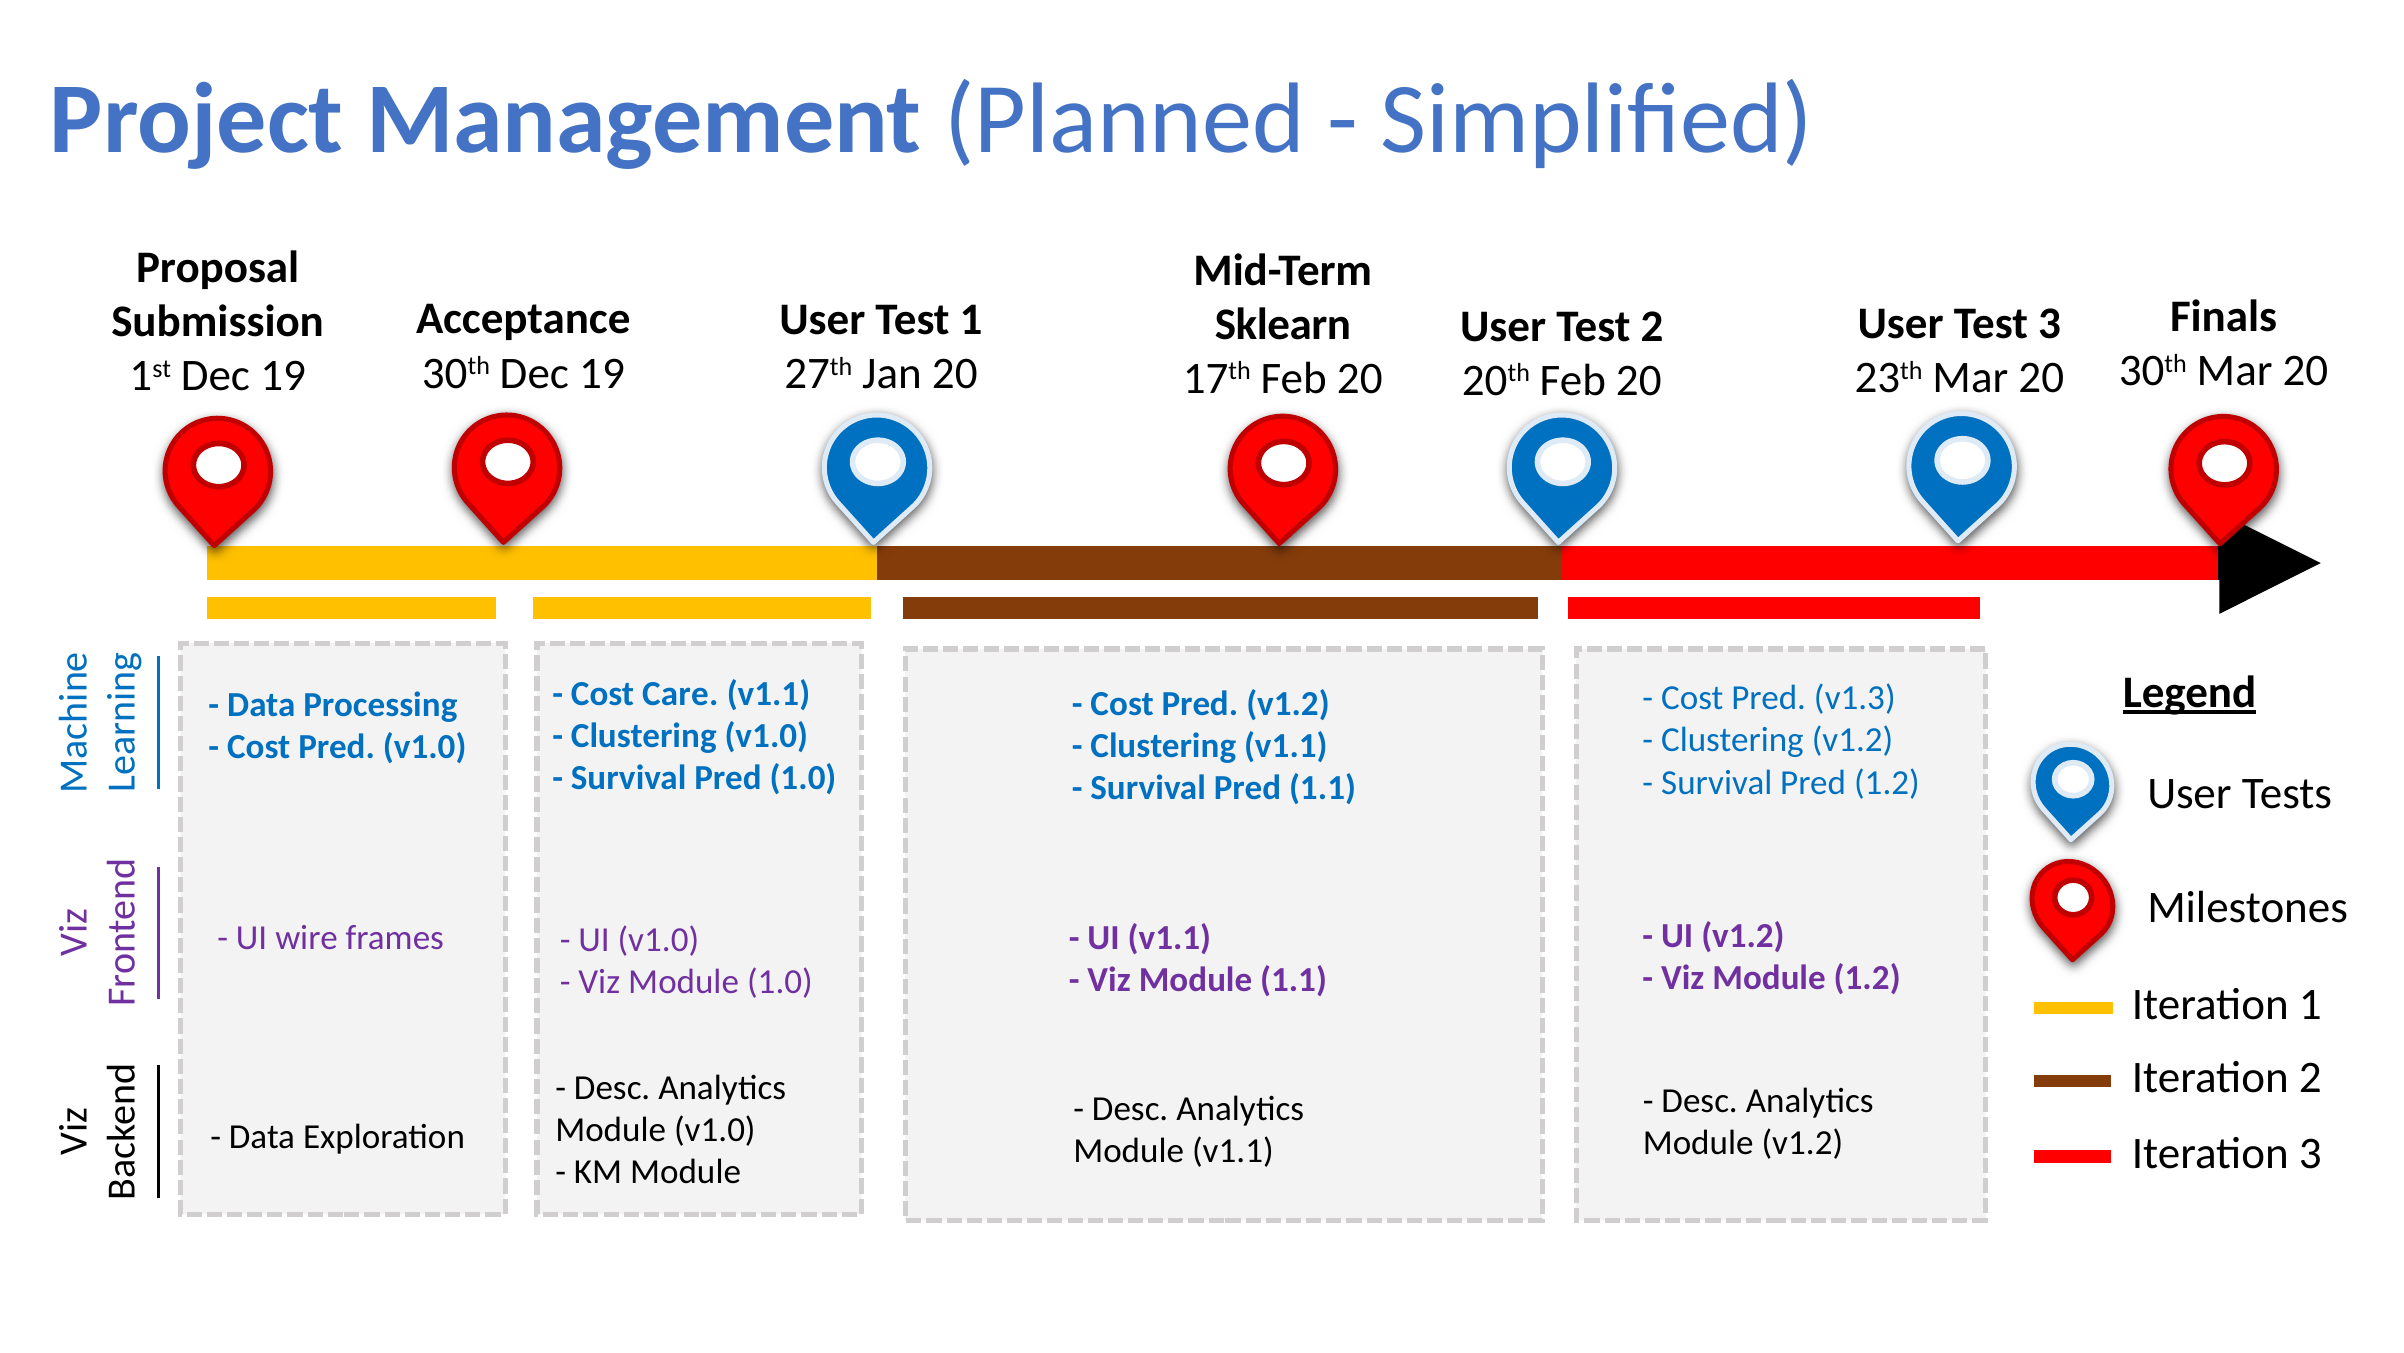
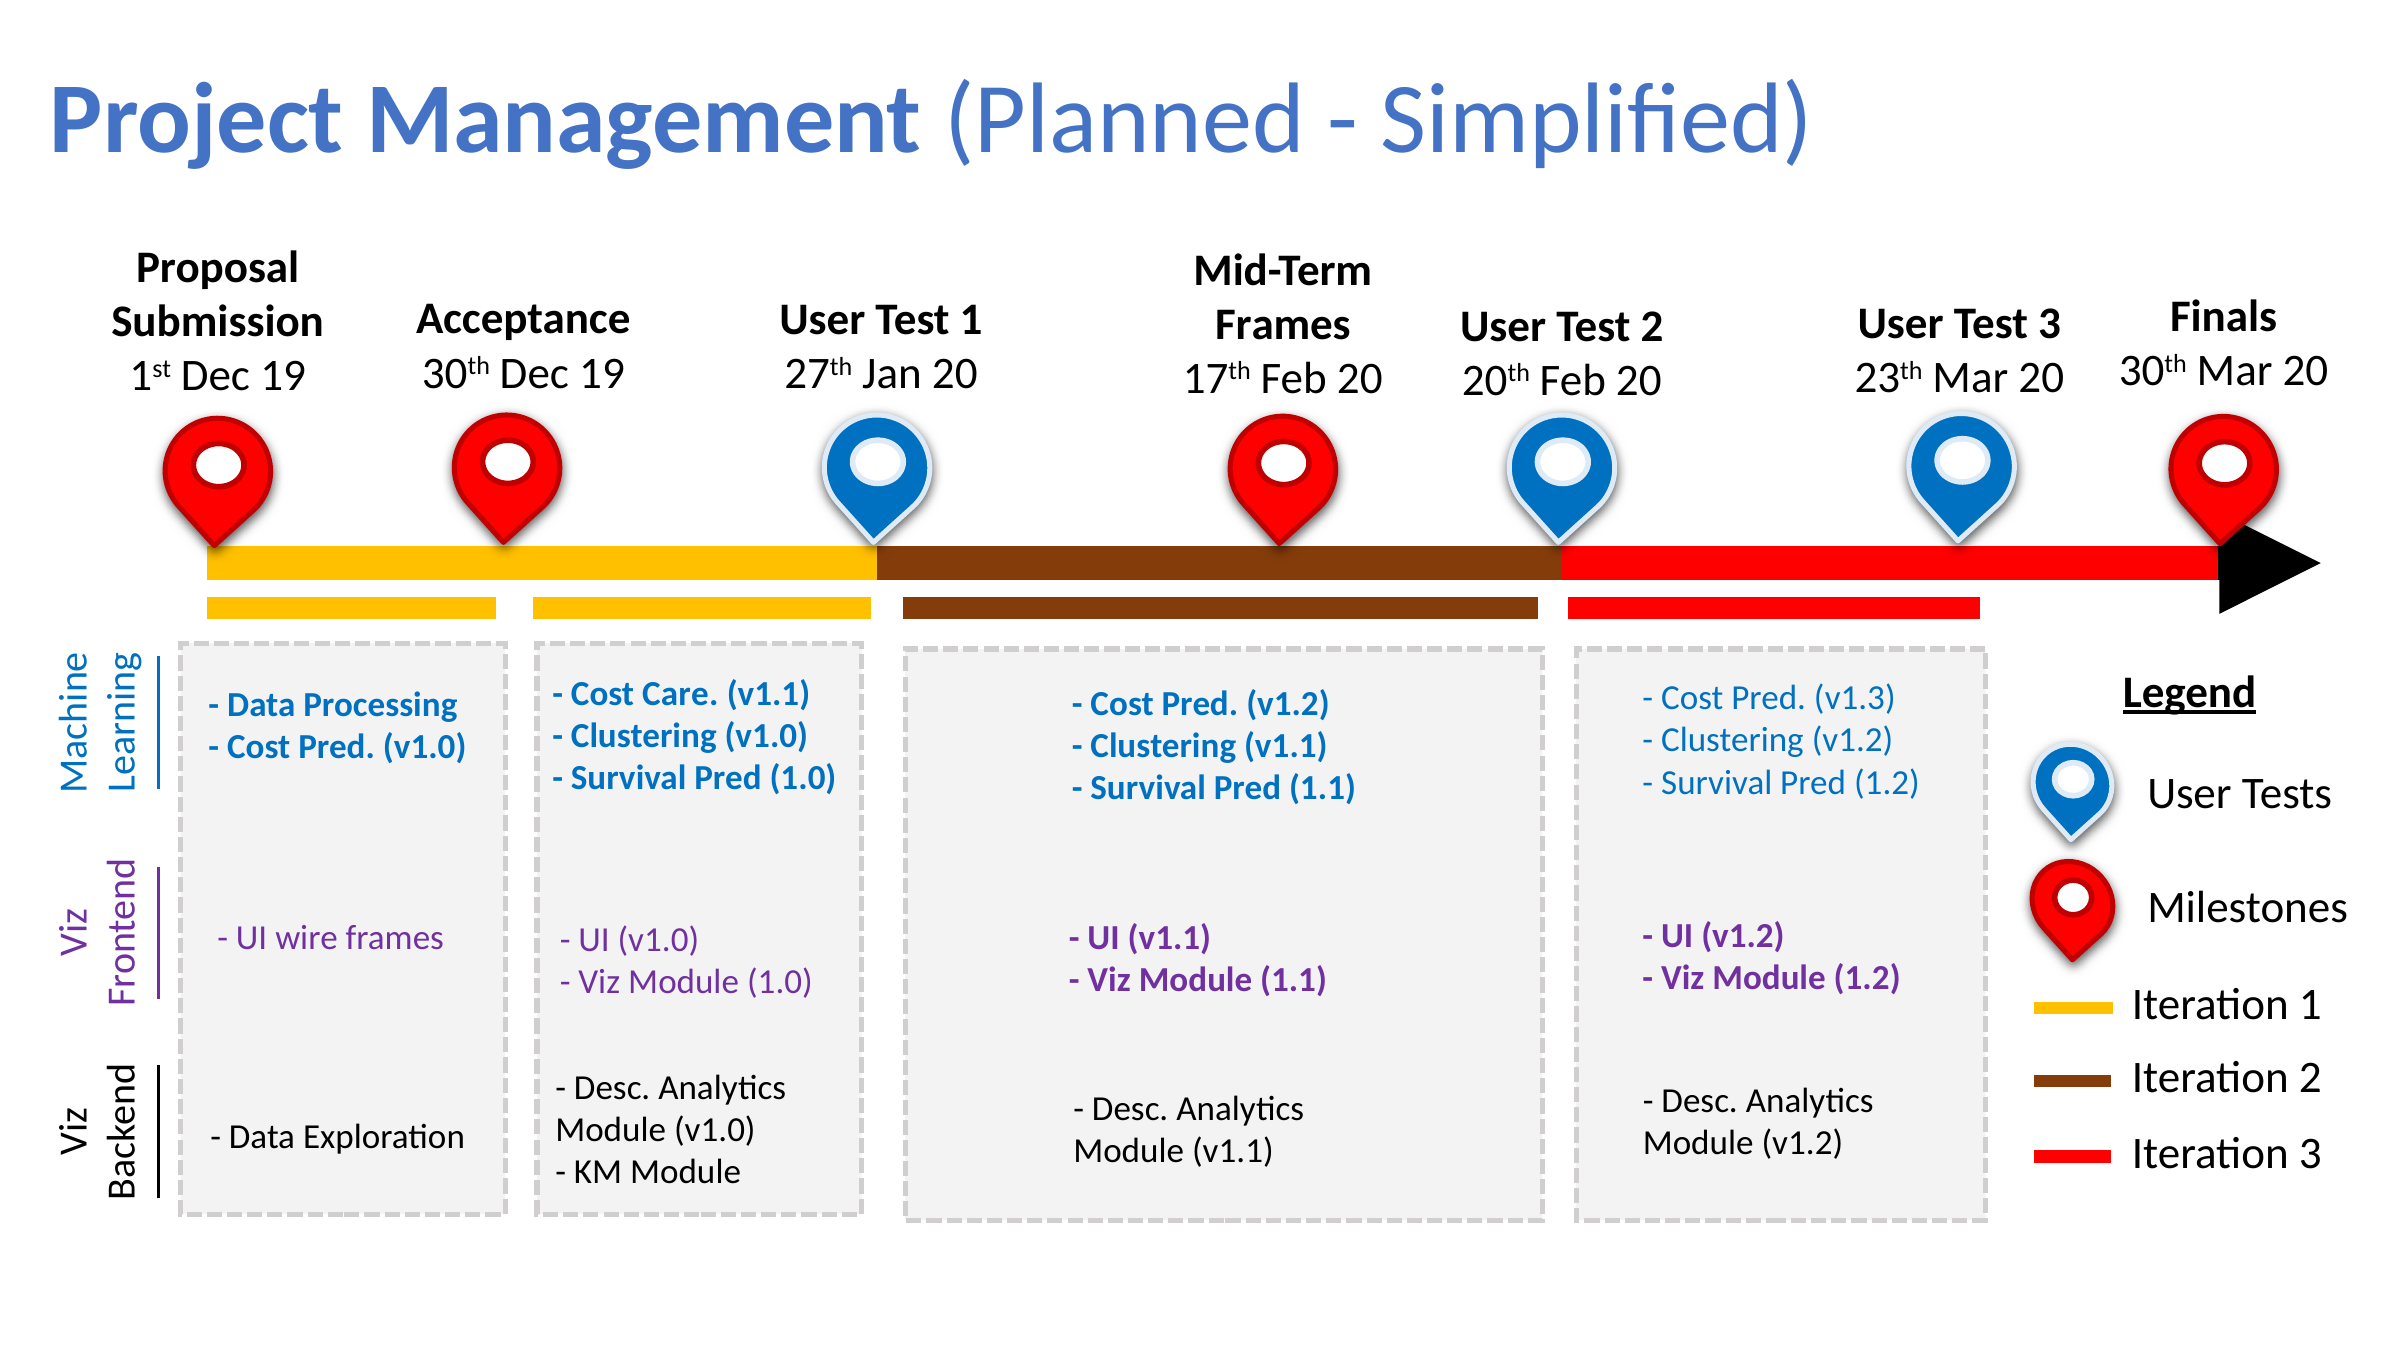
Sklearn: Sklearn -> Frames (1283, 324)
